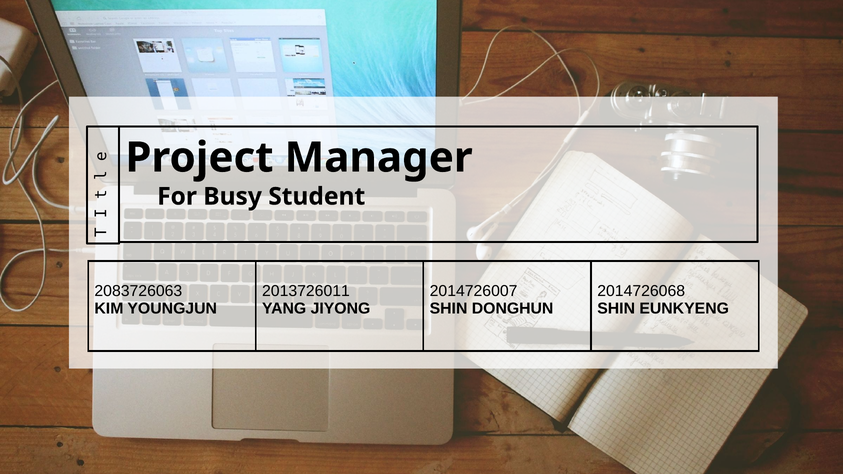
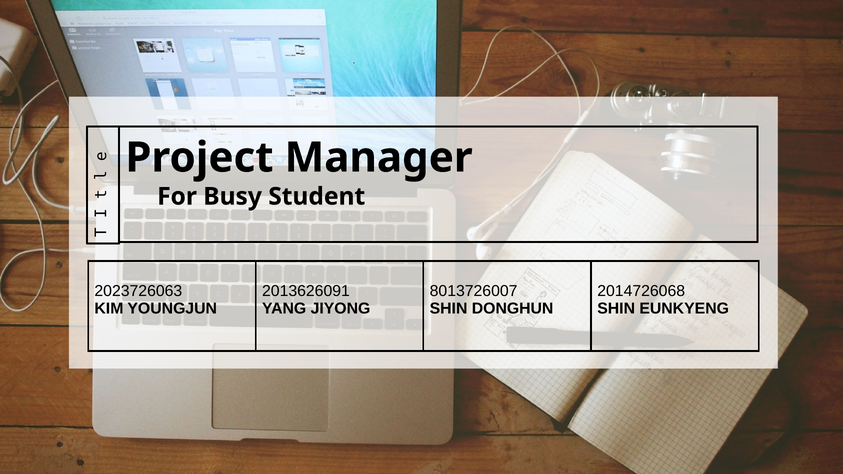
2083726063: 2083726063 -> 2023726063 (138, 291)
2013726011: 2013726011 -> 2013626091 (306, 291)
2014726007: 2014726007 -> 8013726007 (474, 291)
